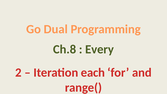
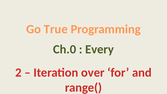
Dual: Dual -> True (56, 29)
Ch.8: Ch.8 -> Ch.0 (65, 49)
each: each -> over (93, 72)
